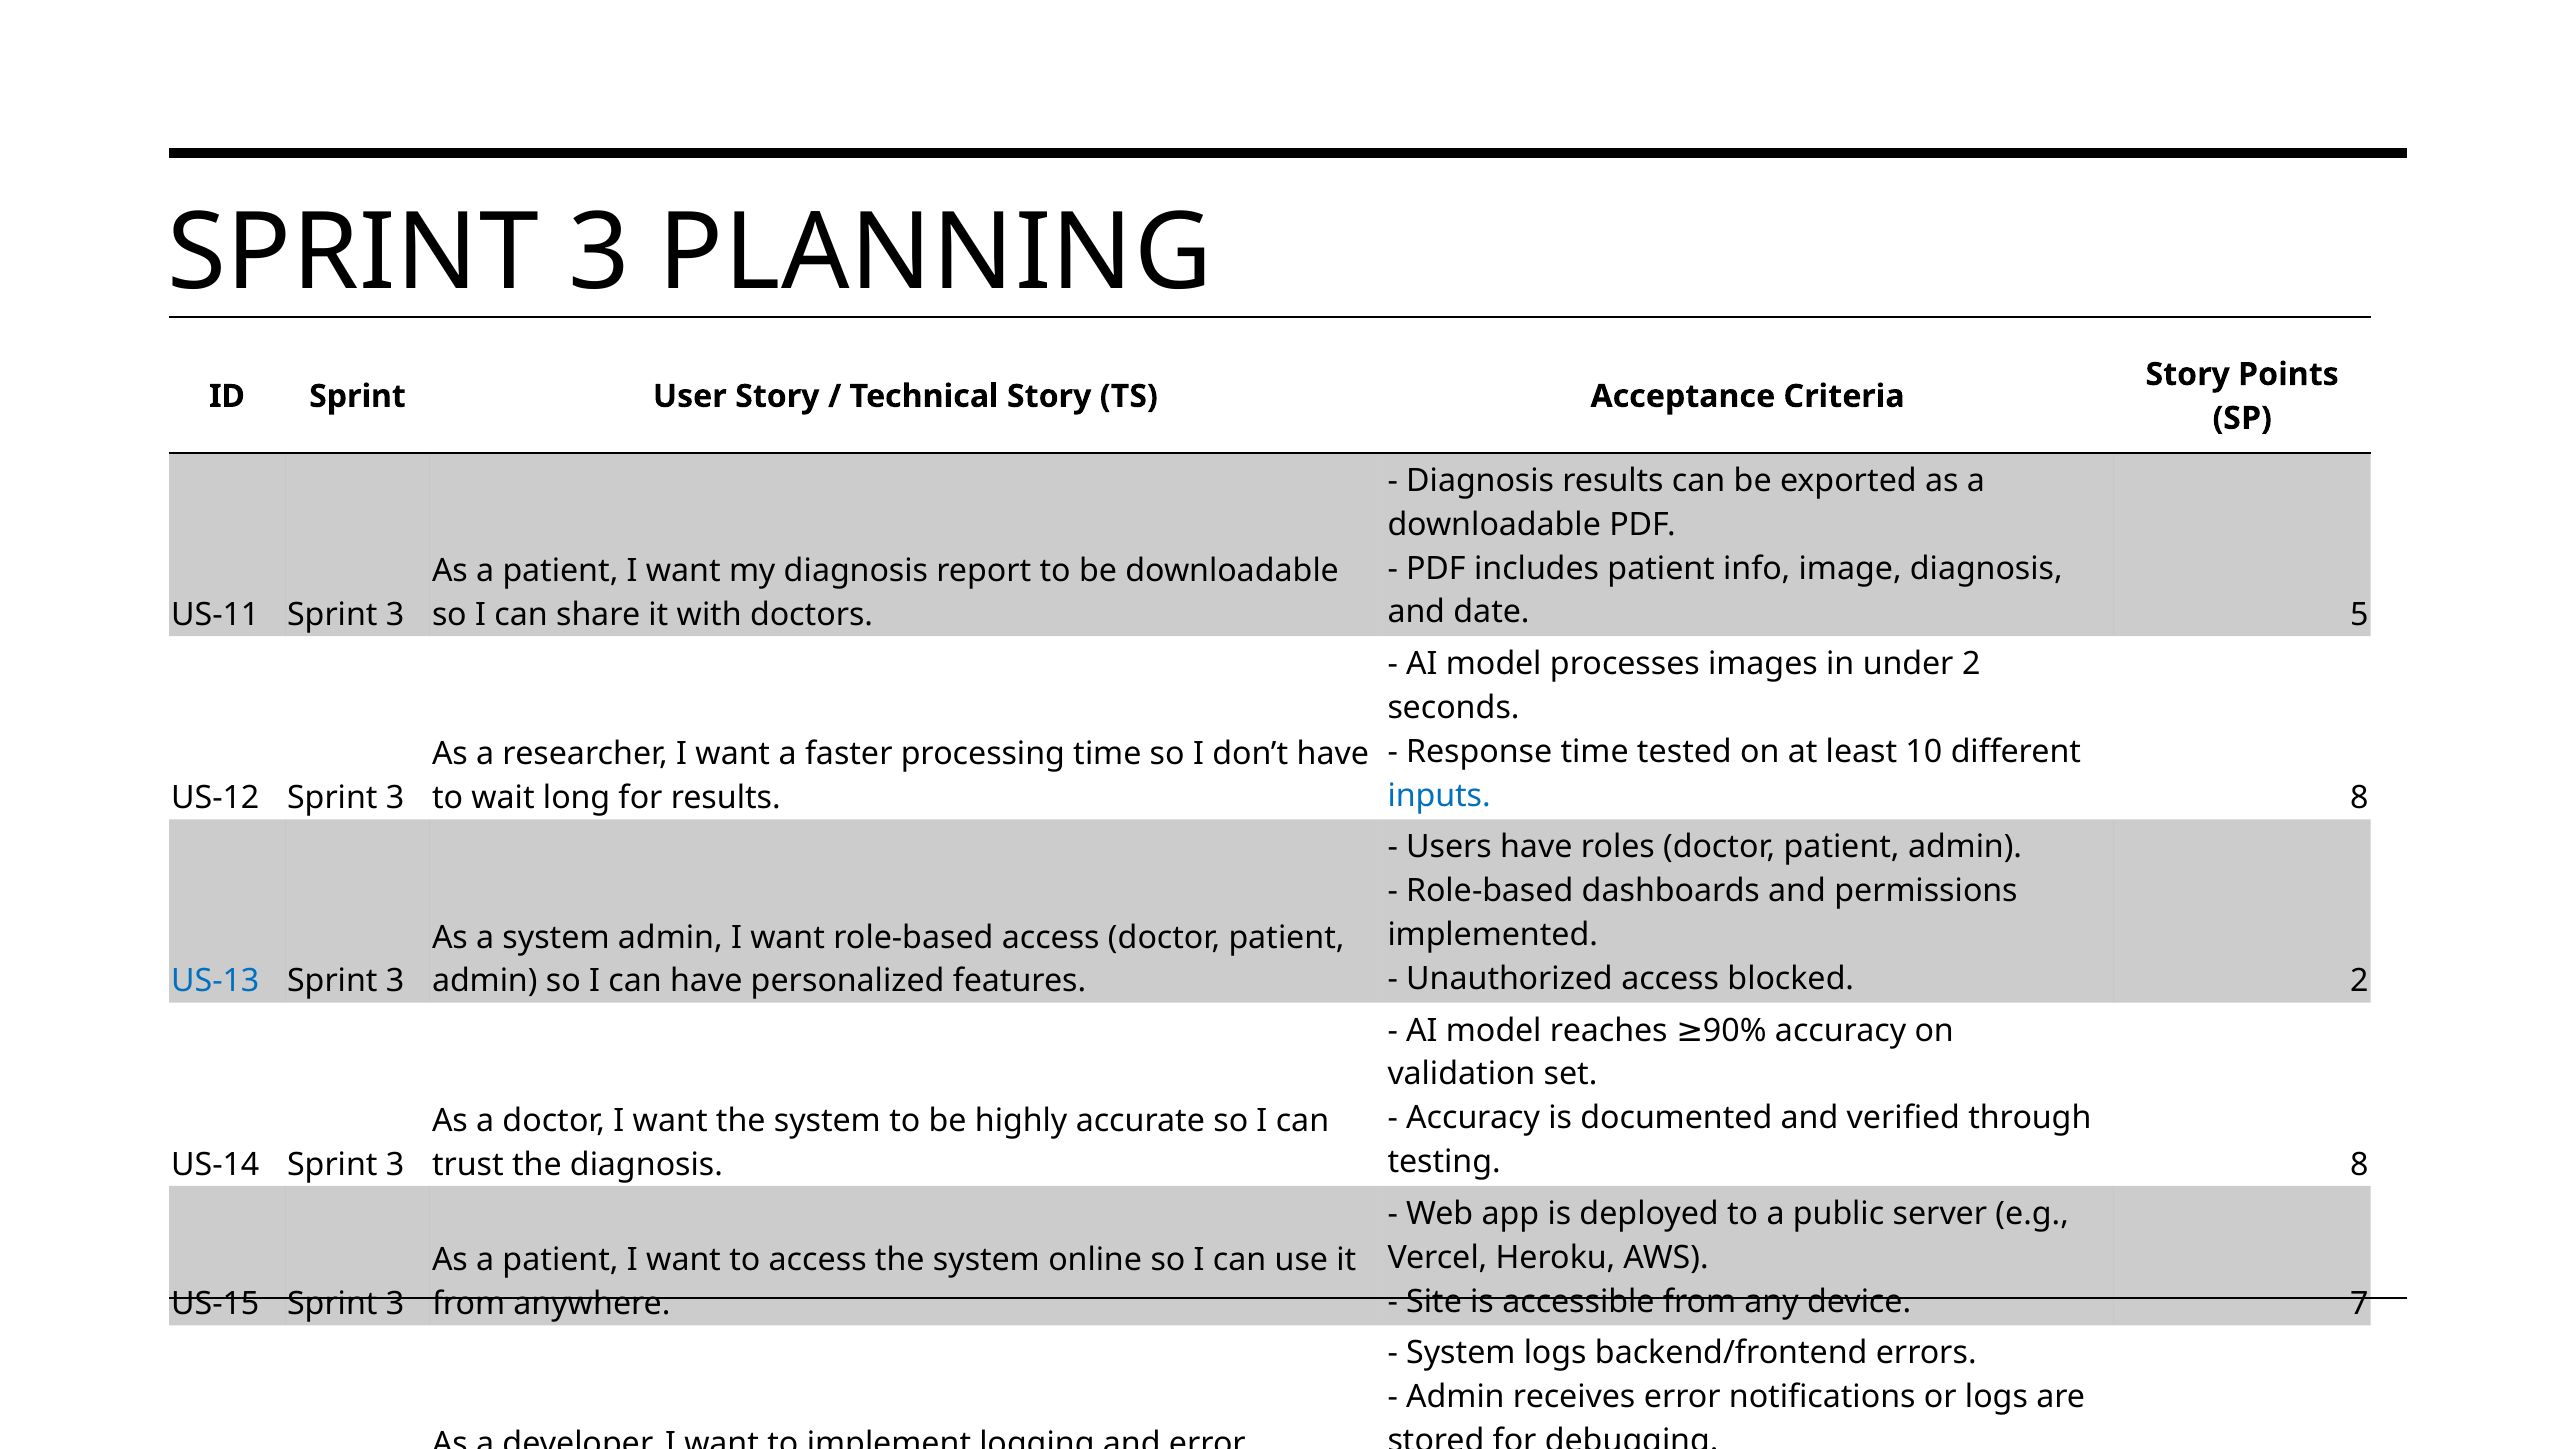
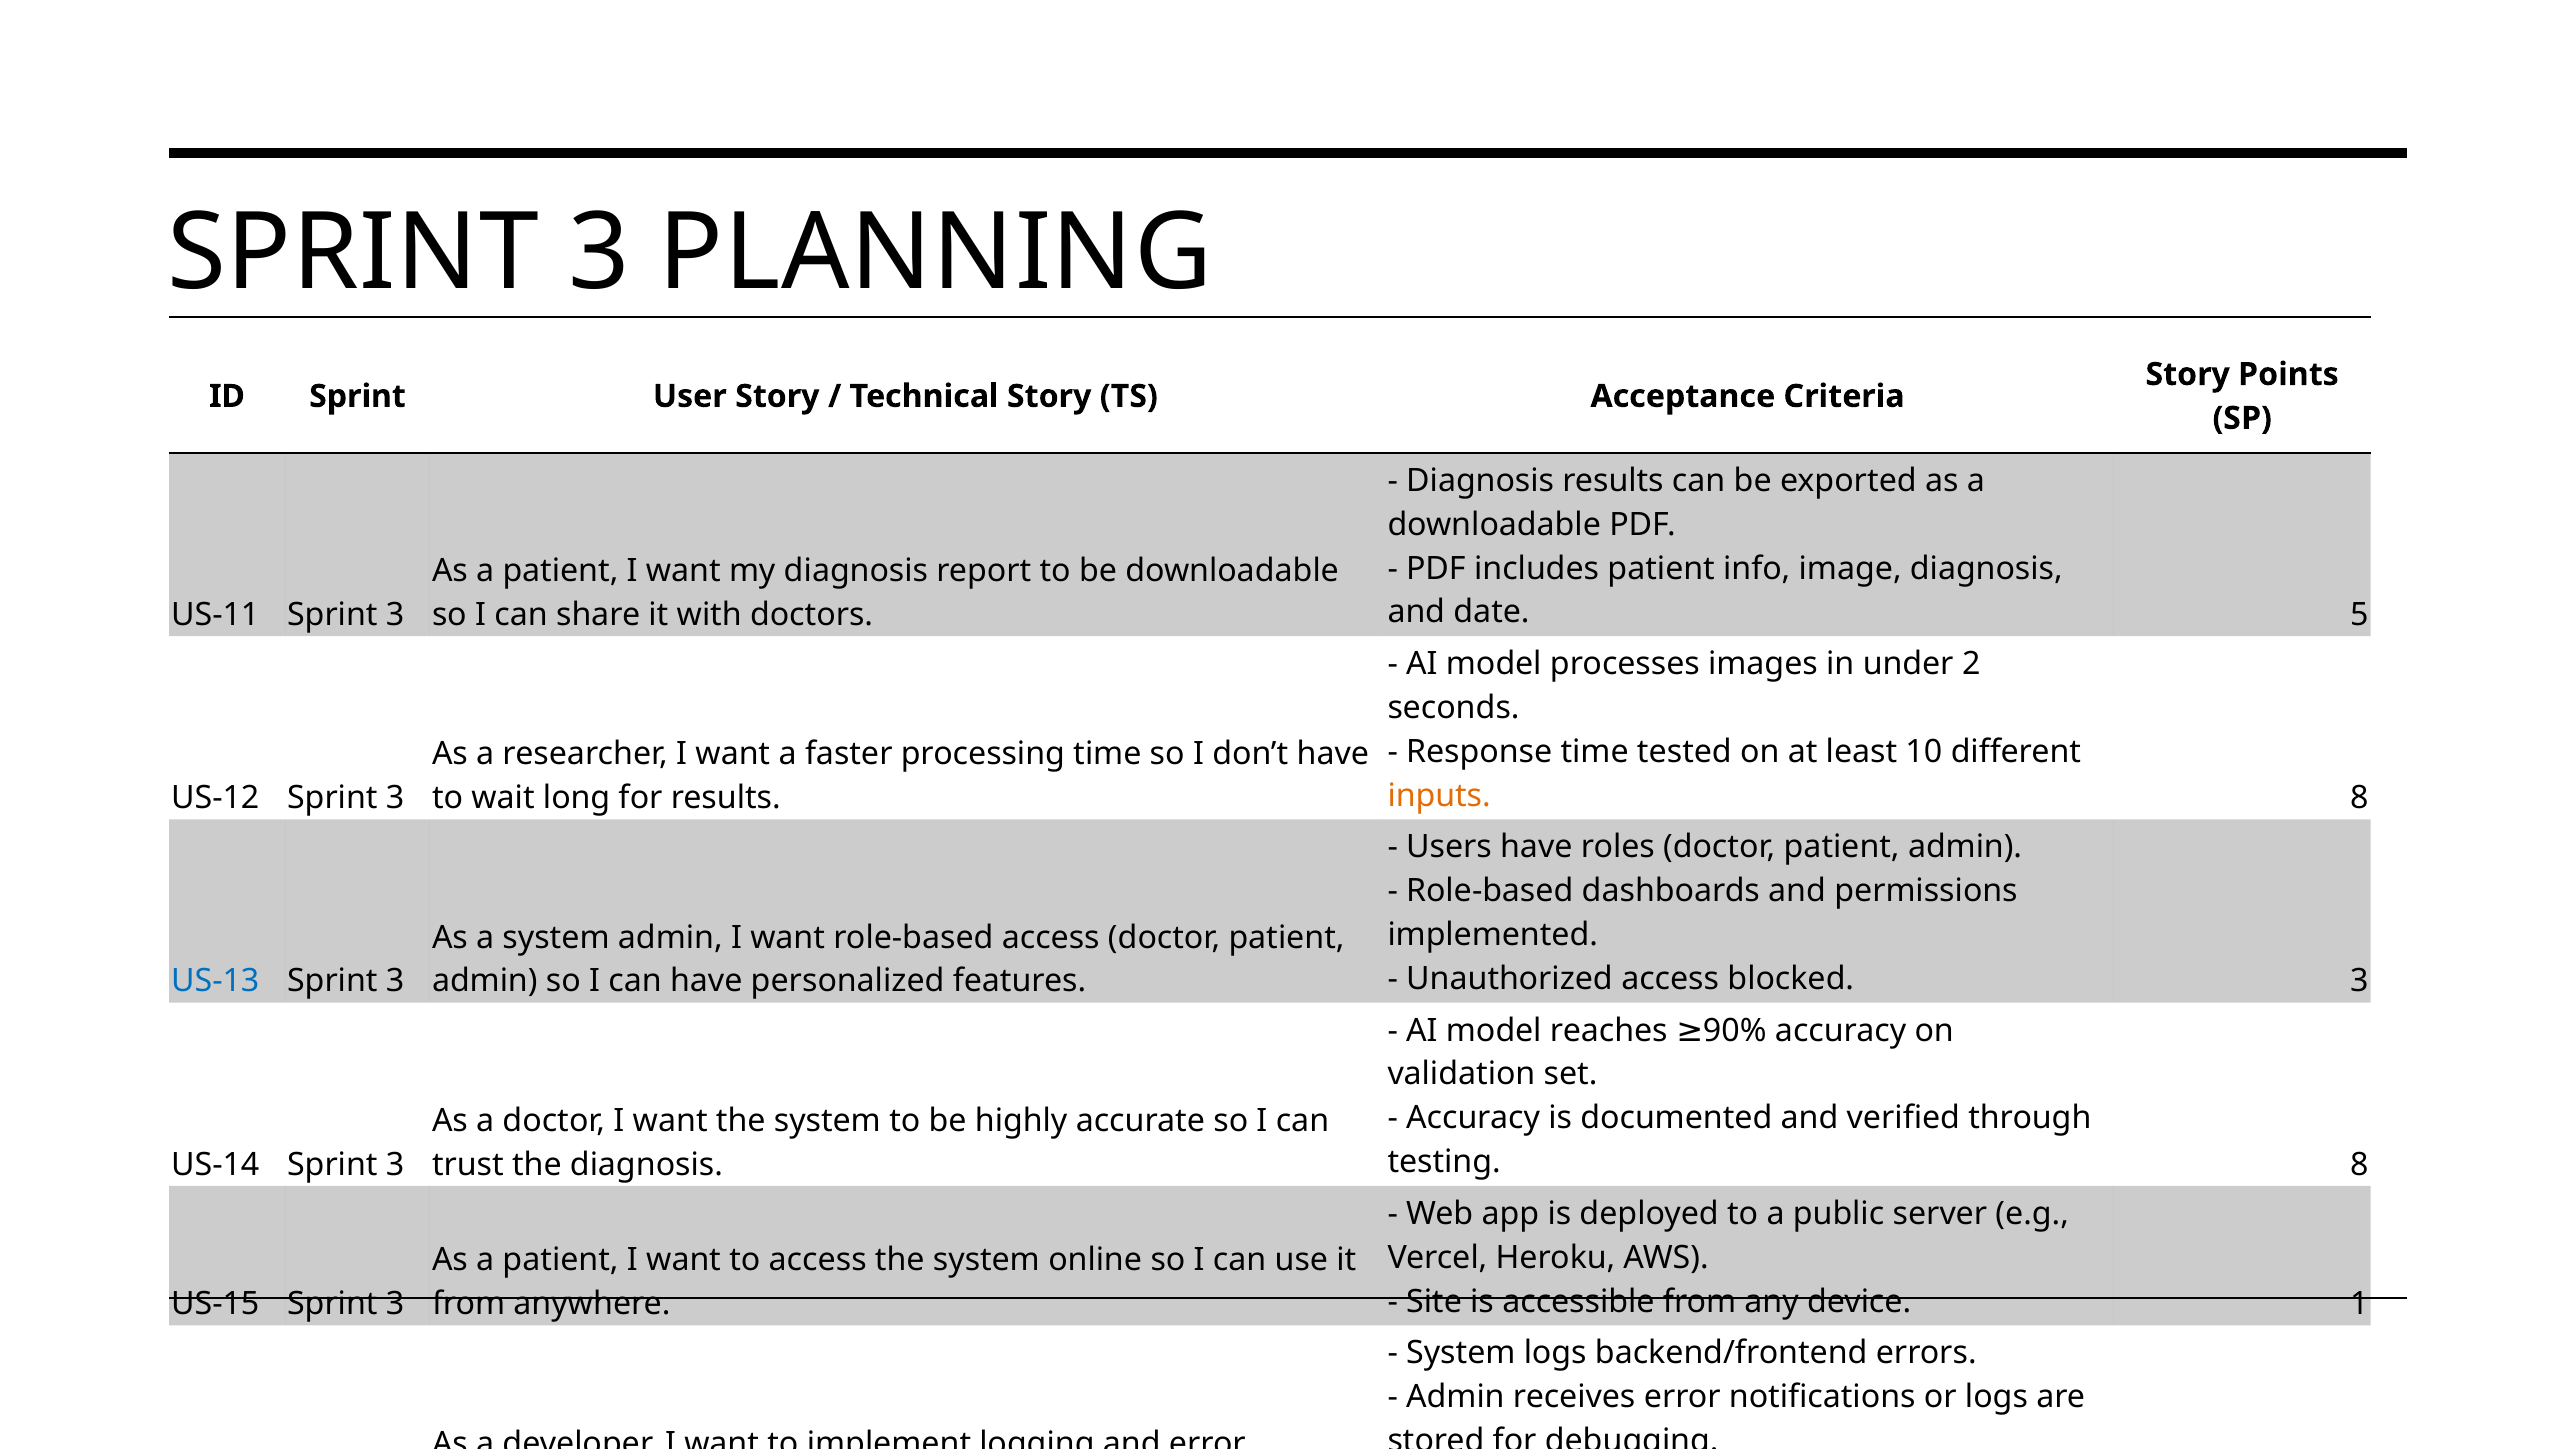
inputs colour: blue -> orange (1439, 795)
blocked 2: 2 -> 3 (2359, 981)
7: 7 -> 1 (2359, 1304)
